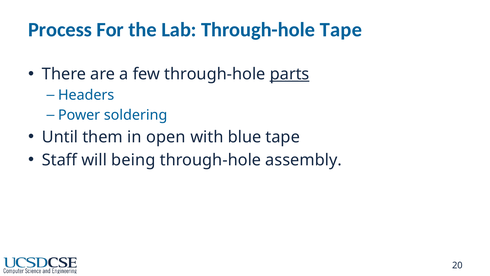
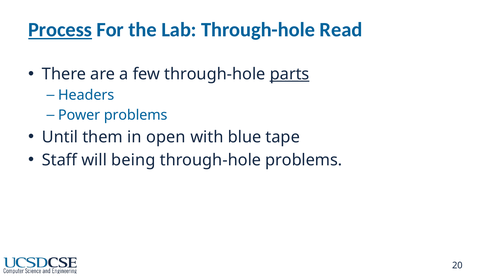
Process underline: none -> present (60, 30)
Through-hole Tape: Tape -> Read (341, 30)
Power soldering: soldering -> problems (136, 115)
through-hole assembly: assembly -> problems (304, 160)
